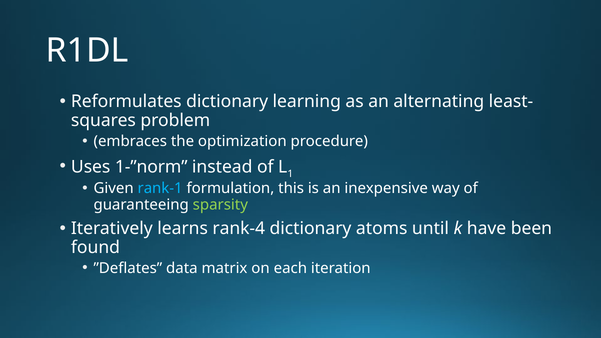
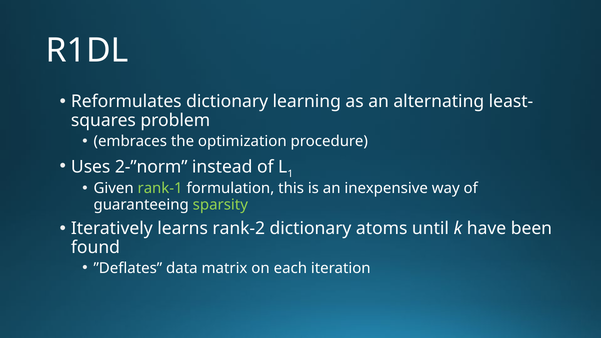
1-”norm: 1-”norm -> 2-”norm (151, 167)
rank-1 colour: light blue -> light green (160, 188)
rank-4: rank-4 -> rank-2 (239, 228)
